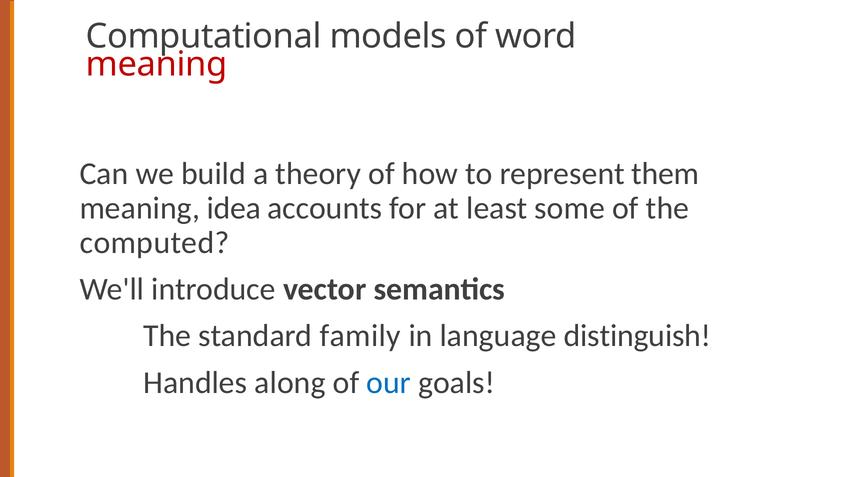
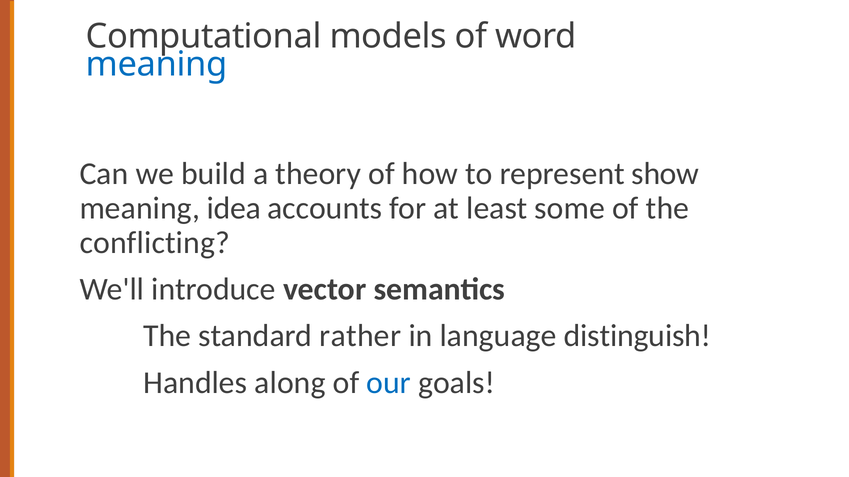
meaning colour: red -> blue (157, 65)
them: them -> show (665, 174)
computed: computed -> conflicting (155, 243)
family: family -> rather (360, 336)
